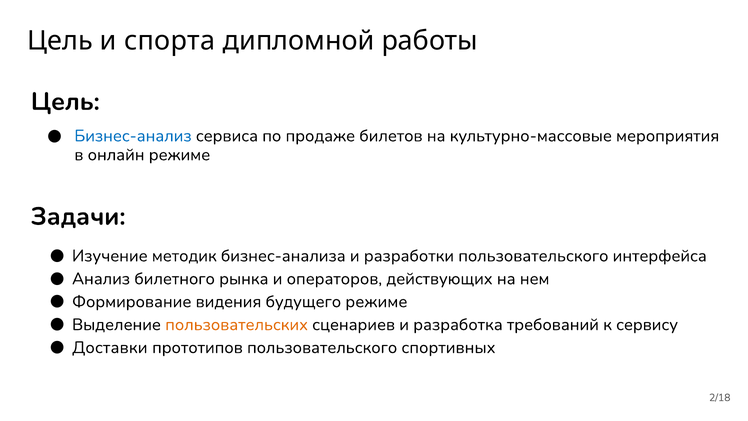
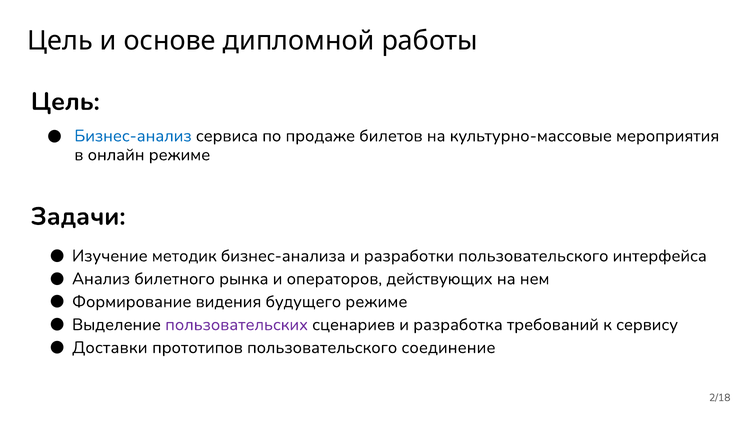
спорта: спорта -> основе (170, 41)
пользовательских colour: orange -> purple (237, 324)
спортивных: спортивных -> соединение (448, 347)
